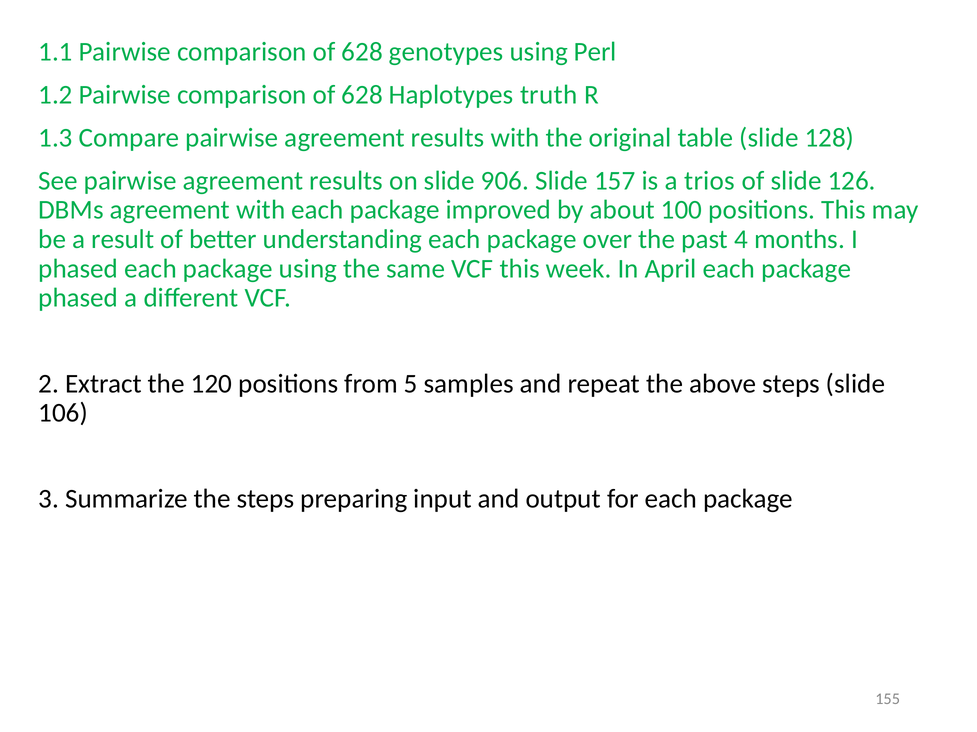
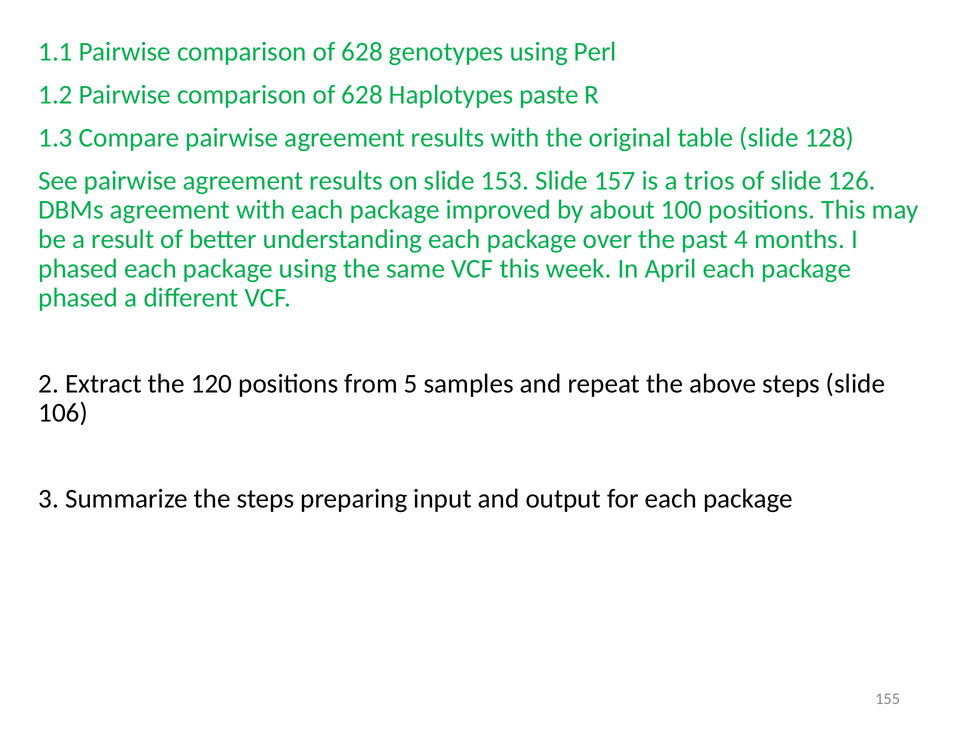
truth: truth -> paste (549, 95)
906: 906 -> 153 (505, 181)
